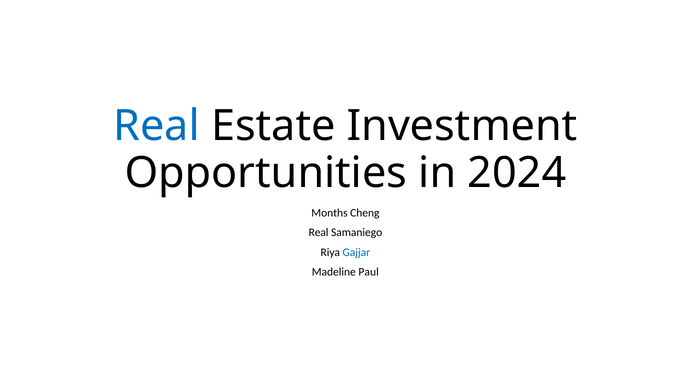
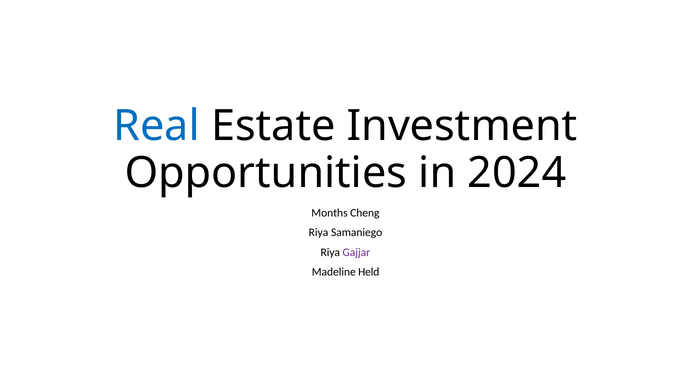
Real: Real -> Riya (319, 232)
Gajjar colour: blue -> purple (356, 252)
Paul: Paul -> Held (369, 272)
